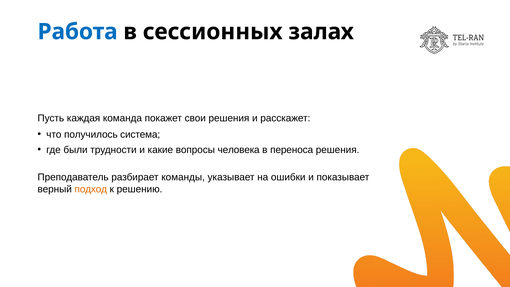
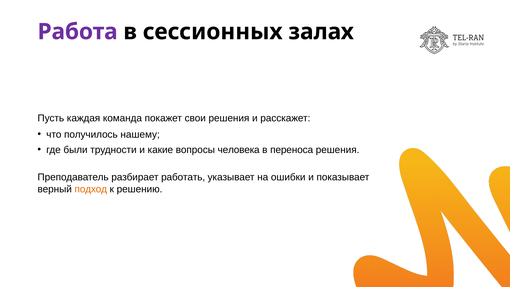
Работа colour: blue -> purple (78, 32)
система: система -> нашему (140, 134)
команды: команды -> работать (183, 177)
